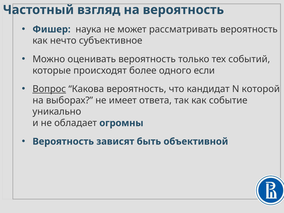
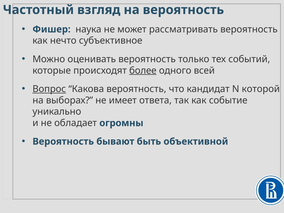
более underline: none -> present (143, 70)
если: если -> всей (204, 70)
зависят: зависят -> бывают (115, 141)
